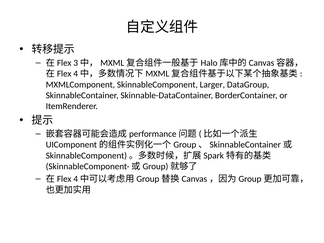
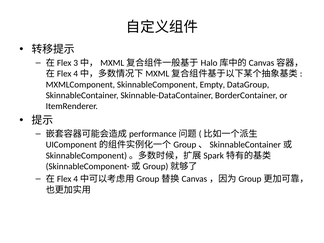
Larger: Larger -> Empty (212, 85)
